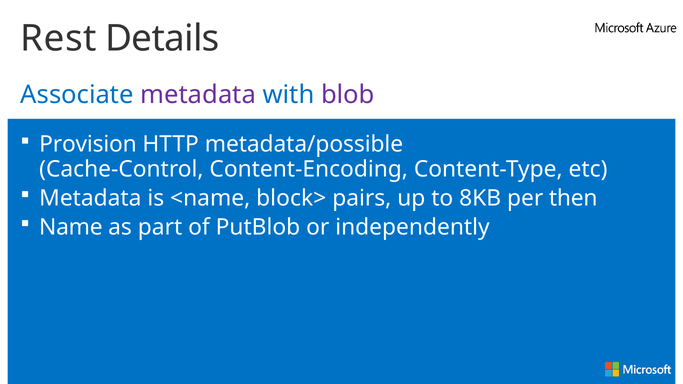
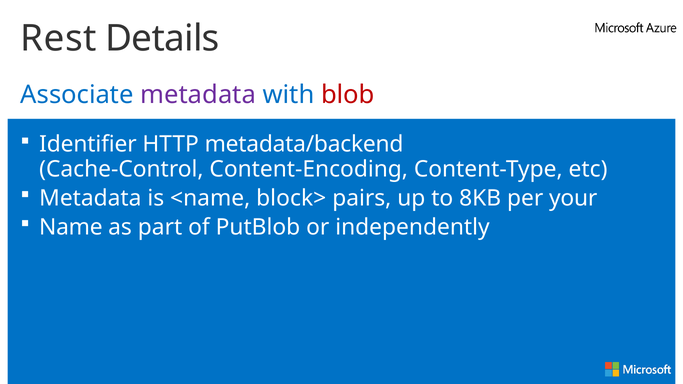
blob colour: purple -> red (348, 95)
Provision: Provision -> Identifier (88, 145)
metadata/possible: metadata/possible -> metadata/backend (304, 145)
then: then -> your (573, 198)
